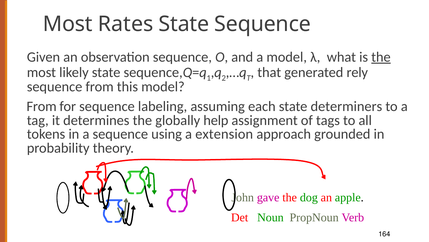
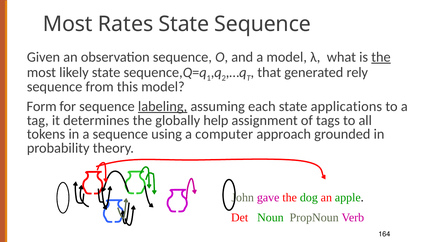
From: From -> Form (42, 106)
labeling underline: none -> present (163, 106)
determiners: determiners -> applications (346, 106)
extension: extension -> computer (224, 134)
